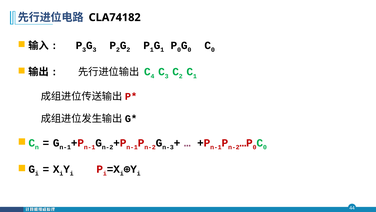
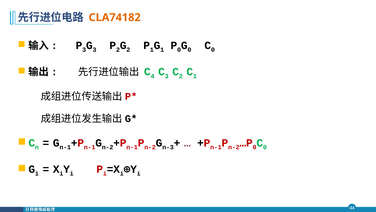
CLA74182 colour: black -> orange (115, 17)
